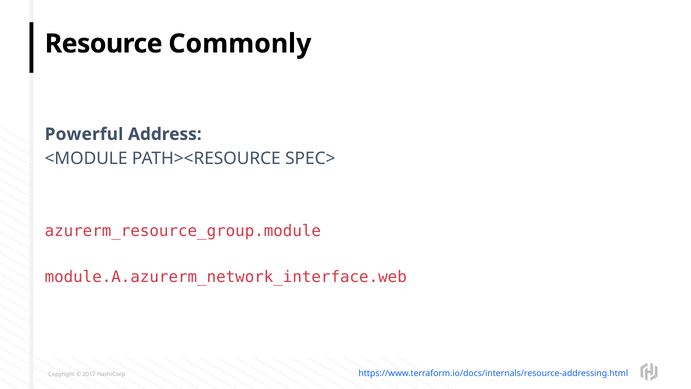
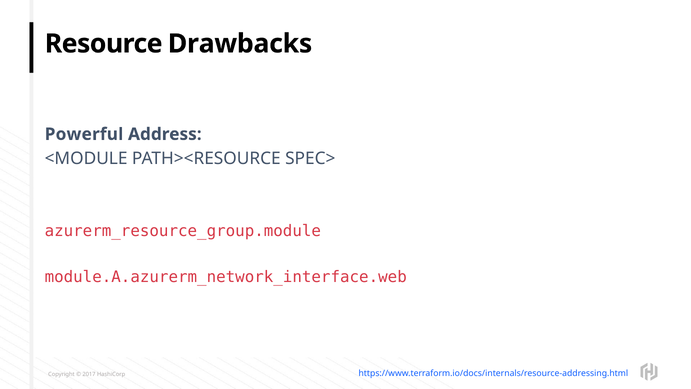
Commonly: Commonly -> Drawbacks (240, 44)
